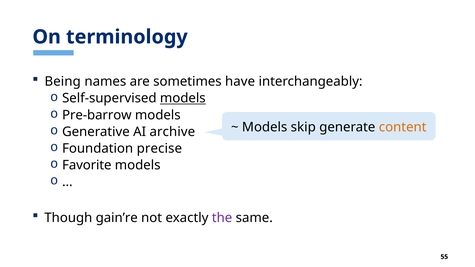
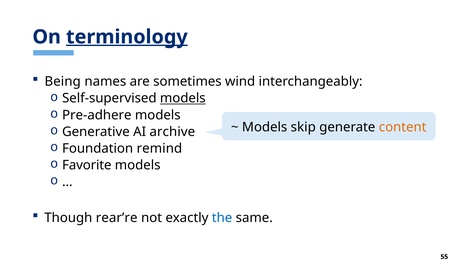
terminology underline: none -> present (127, 37)
have: have -> wind (240, 82)
Pre-barrow: Pre-barrow -> Pre-adhere (97, 115)
precise: precise -> remind (159, 149)
gain’re: gain’re -> rear’re (117, 218)
the colour: purple -> blue (222, 218)
